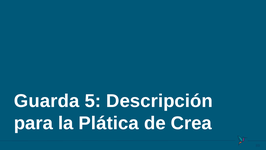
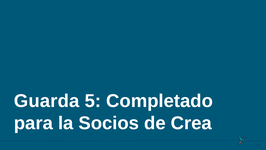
Descripción: Descripción -> Completado (160, 101)
Plática: Plática -> Socios (109, 123)
